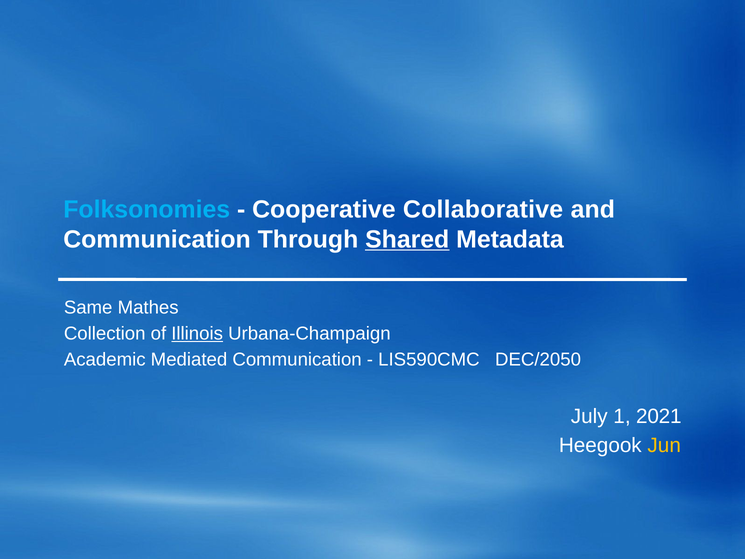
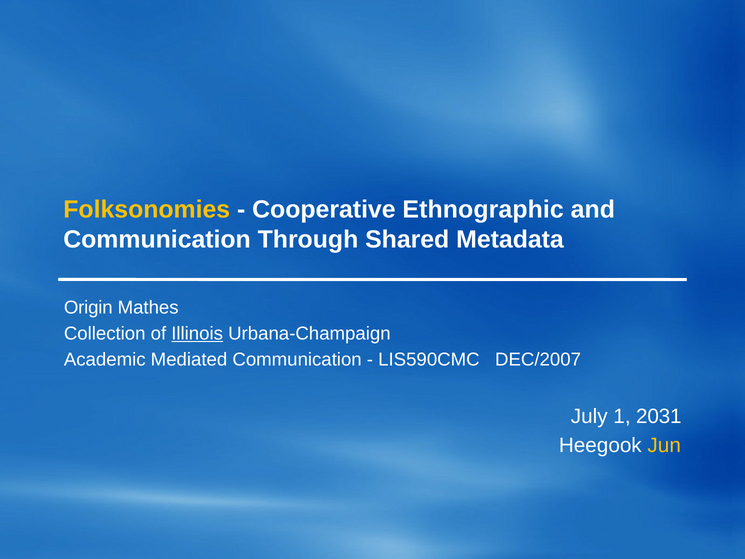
Folksonomies colour: light blue -> yellow (147, 209)
Collaborative: Collaborative -> Ethnographic (483, 209)
Shared underline: present -> none (407, 239)
Same: Same -> Origin (88, 307)
DEC/2050: DEC/2050 -> DEC/2007 (538, 359)
2021: 2021 -> 2031 (659, 416)
